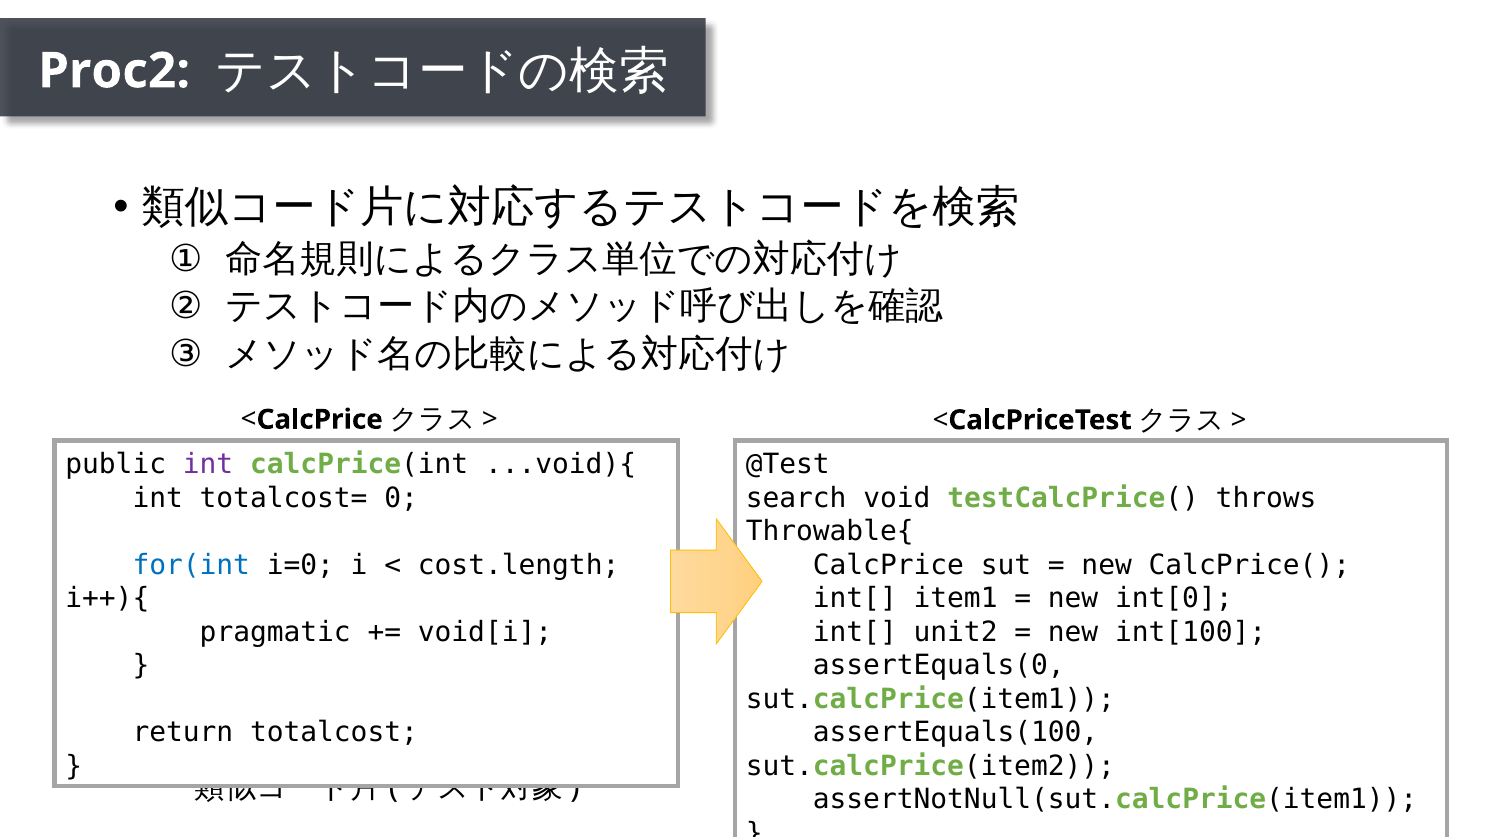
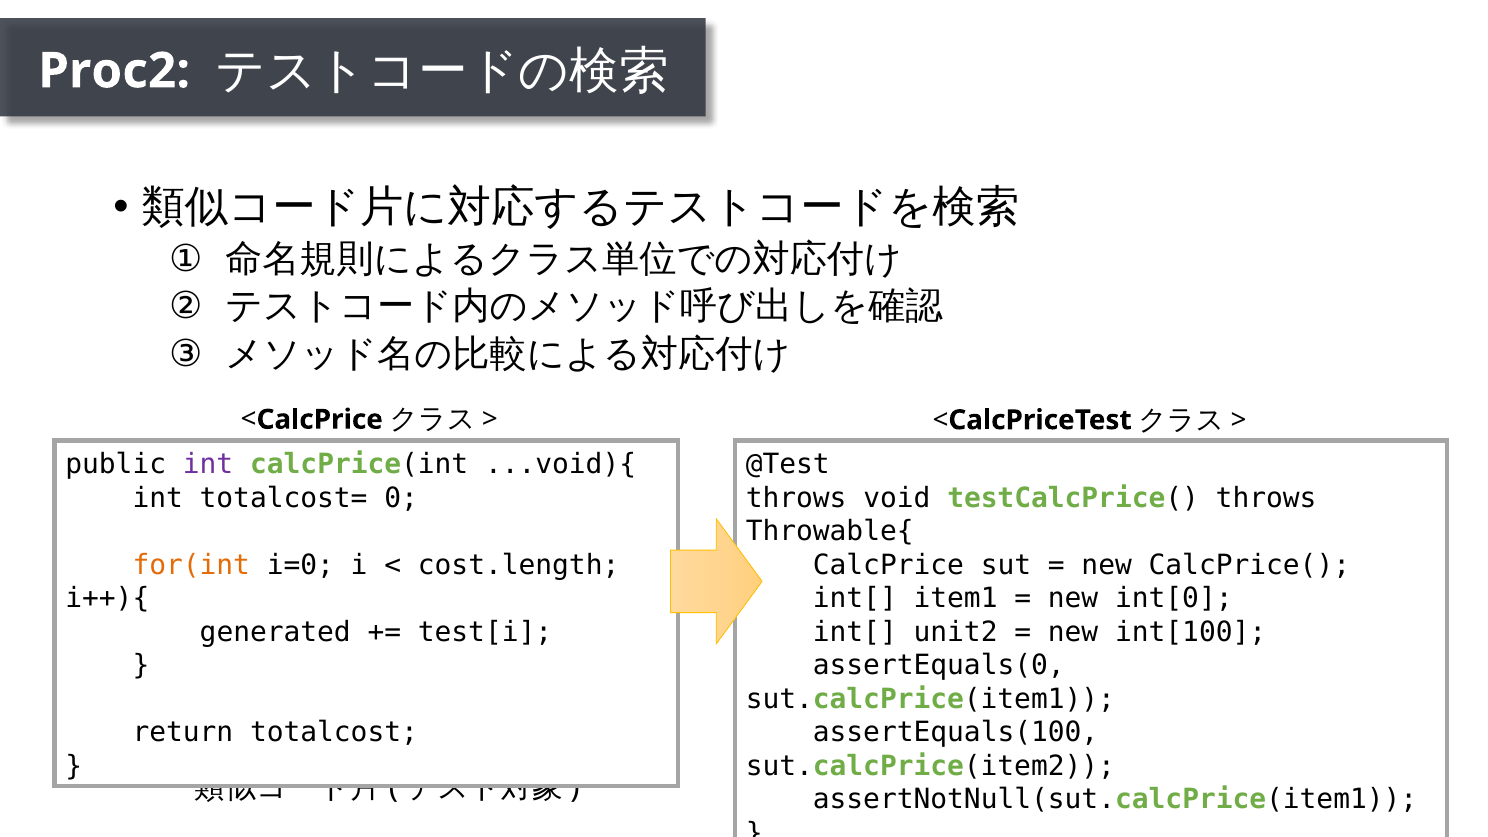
search: search -> throws (796, 498)
for(int colour: blue -> orange (191, 565)
pragmatic: pragmatic -> generated (275, 632)
void[i: void[i -> test[i (485, 632)
